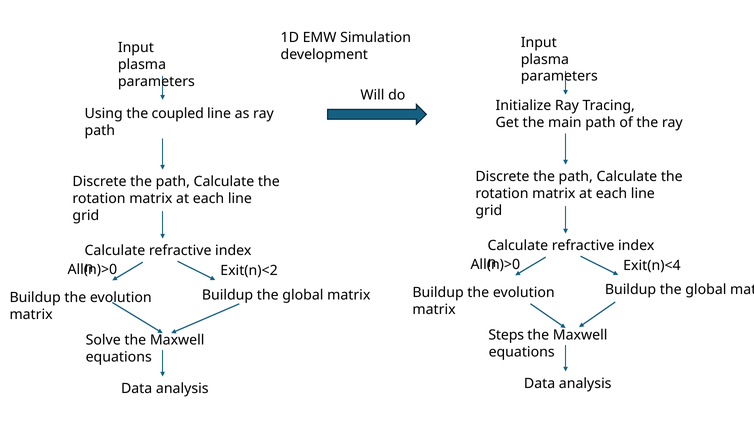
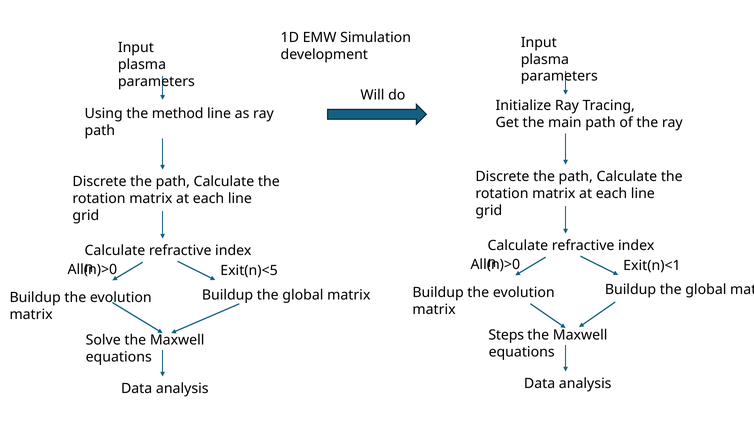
coupled: coupled -> method (178, 114)
Exit(n)<4: Exit(n)<4 -> Exit(n)<1 (652, 265)
Exit(n)<2: Exit(n)<2 -> Exit(n)<5 (249, 270)
